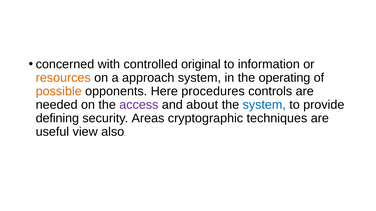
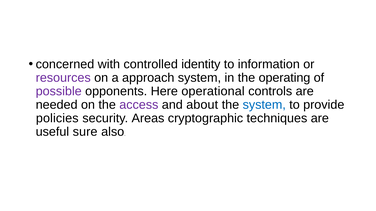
original: original -> identity (201, 64)
resources colour: orange -> purple (63, 78)
possible colour: orange -> purple (59, 91)
procedures: procedures -> operational (213, 91)
defining: defining -> policies (57, 119)
view: view -> sure (85, 132)
